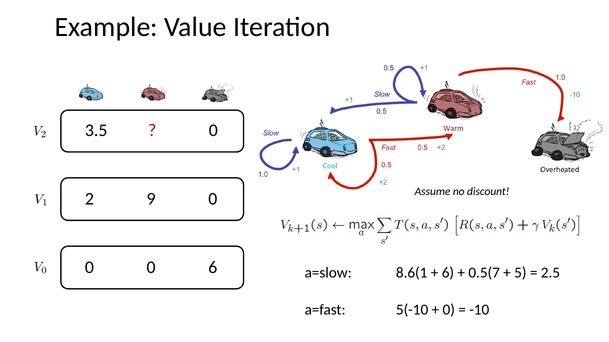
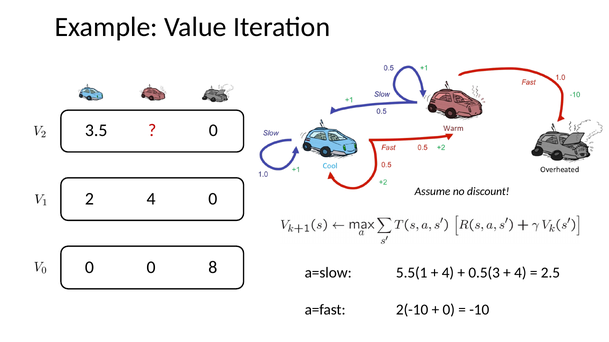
2 9: 9 -> 4 (151, 199)
0 6: 6 -> 8 (213, 268)
8.6(1: 8.6(1 -> 5.5(1 (412, 273)
6: 6 -> 4 (448, 273)
0.5(7: 0.5(7 -> 0.5(3 (484, 273)
5: 5 -> 4 (520, 273)
5(-10: 5(-10 -> 2(-10 (412, 310)
